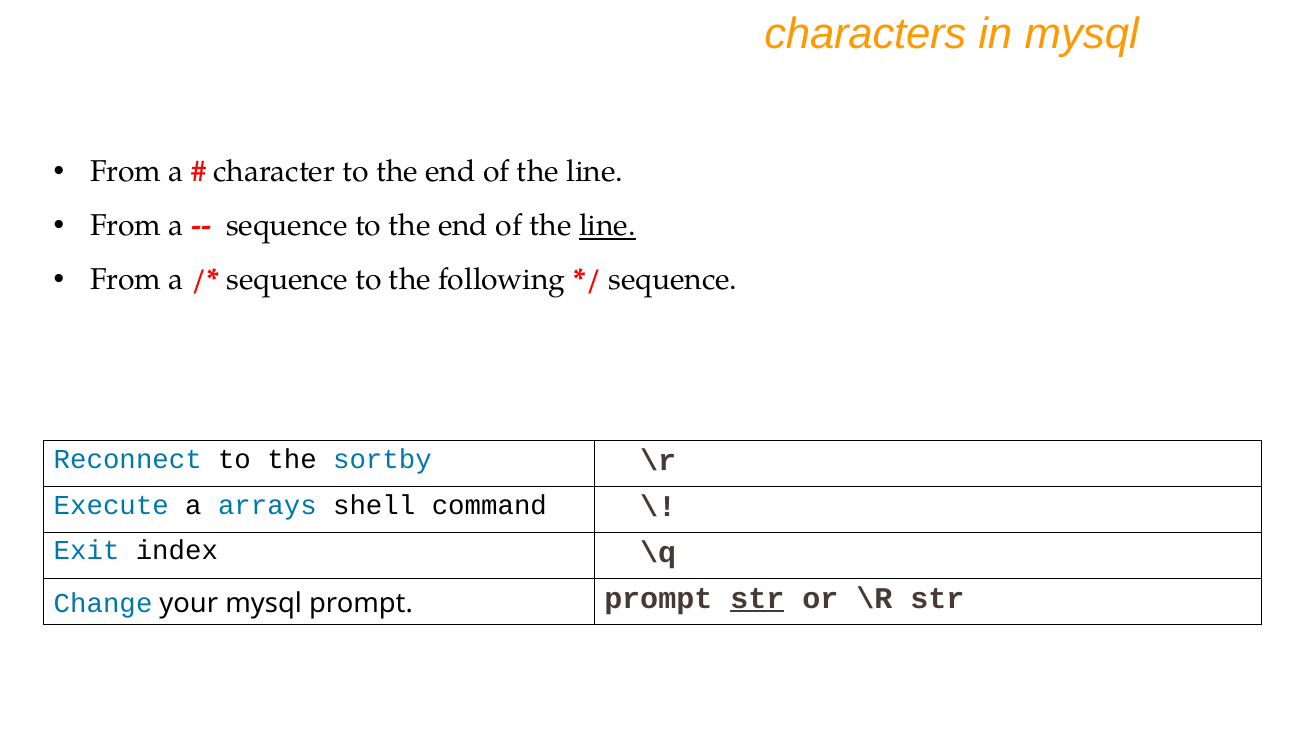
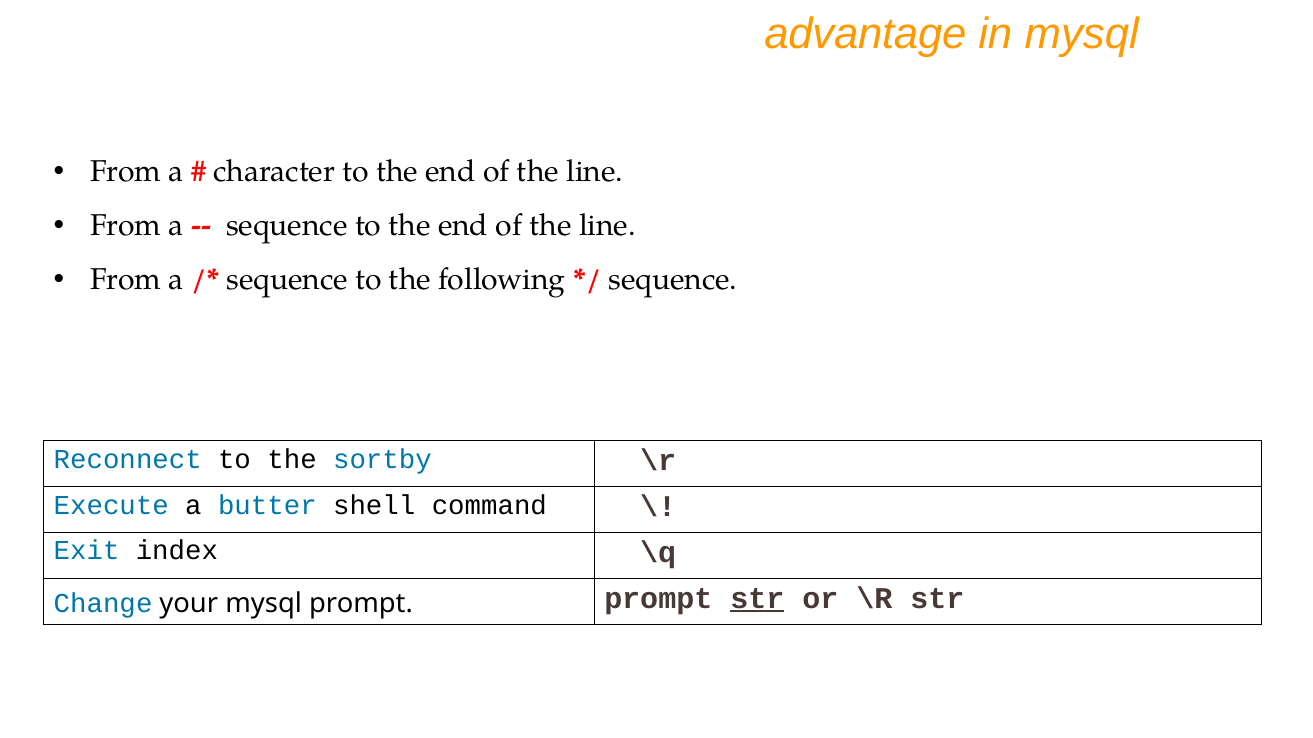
characters: characters -> advantage (865, 34)
line underline: present -> none (607, 226)
arrays: arrays -> butter (267, 505)
